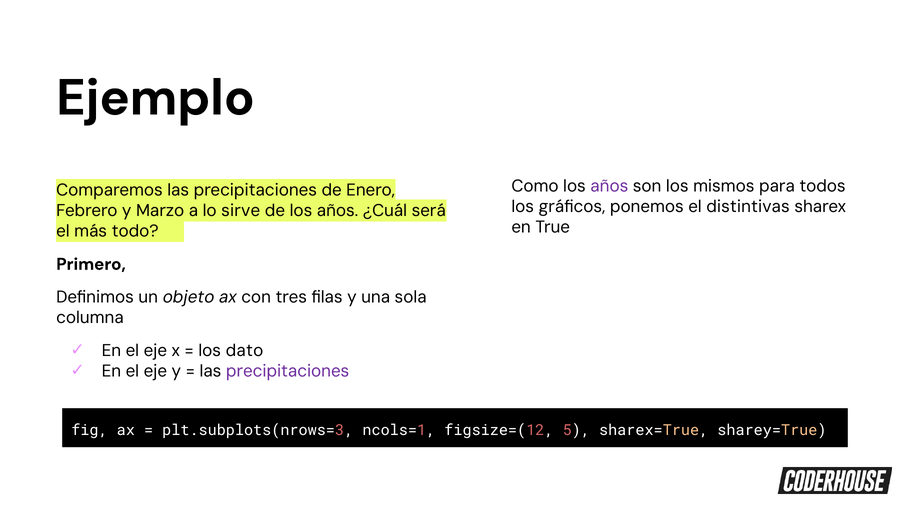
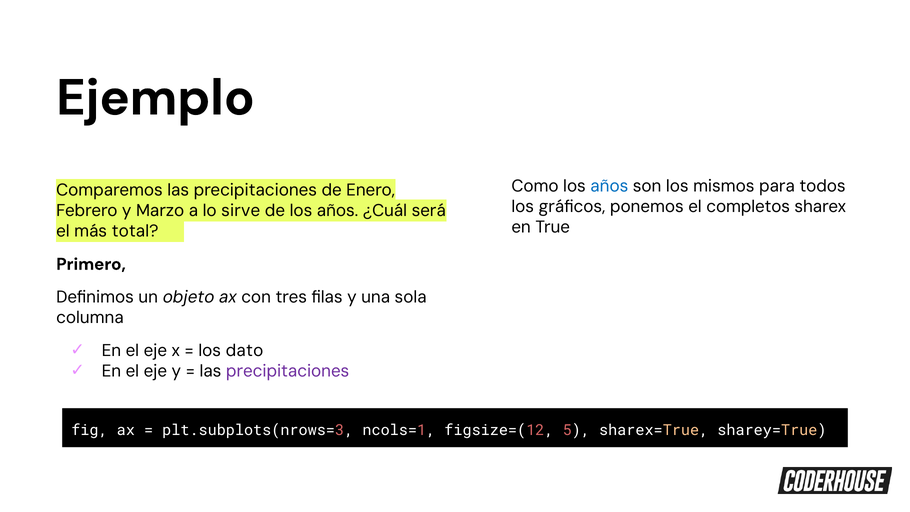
años colour: purple -> blue (609, 186)
distintivas: distintivas -> completos (748, 207)
todo: todo -> total (135, 231)
